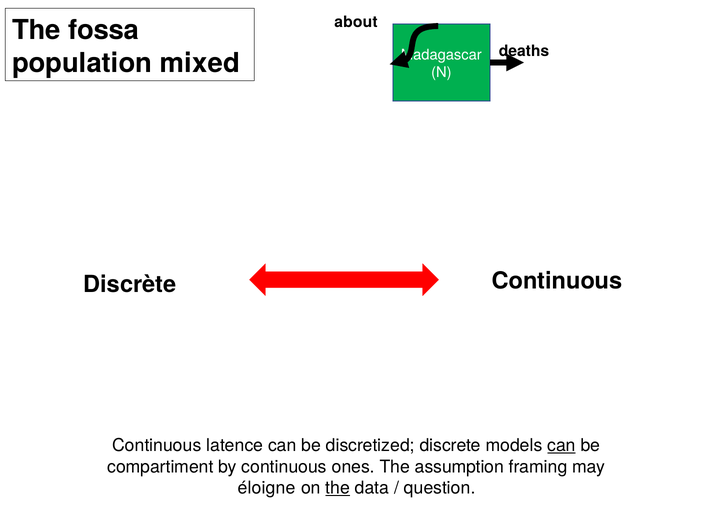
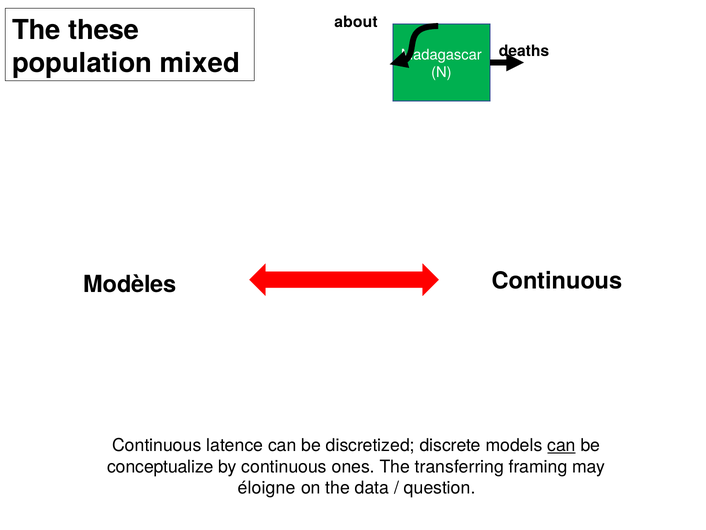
fossa: fossa -> these (104, 30)
Discrète: Discrète -> Modèles (130, 284)
compartiment: compartiment -> conceptualize (160, 466)
assumption: assumption -> transferring (459, 466)
the underline: present -> none (338, 487)
